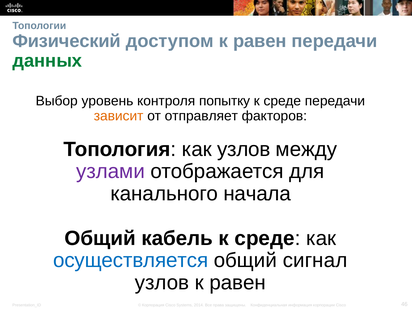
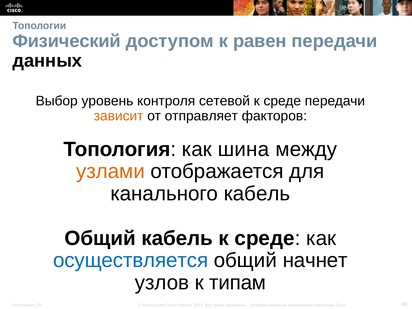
данных colour: green -> black (47, 61)
попытку: попытку -> сетевой (224, 101)
как узлов: узлов -> шина (244, 149)
узлами colour: purple -> orange (111, 171)
канального начала: начала -> кабель (257, 194)
сигнал: сигнал -> начнет (315, 261)
узлов к равен: равен -> типам (238, 283)
